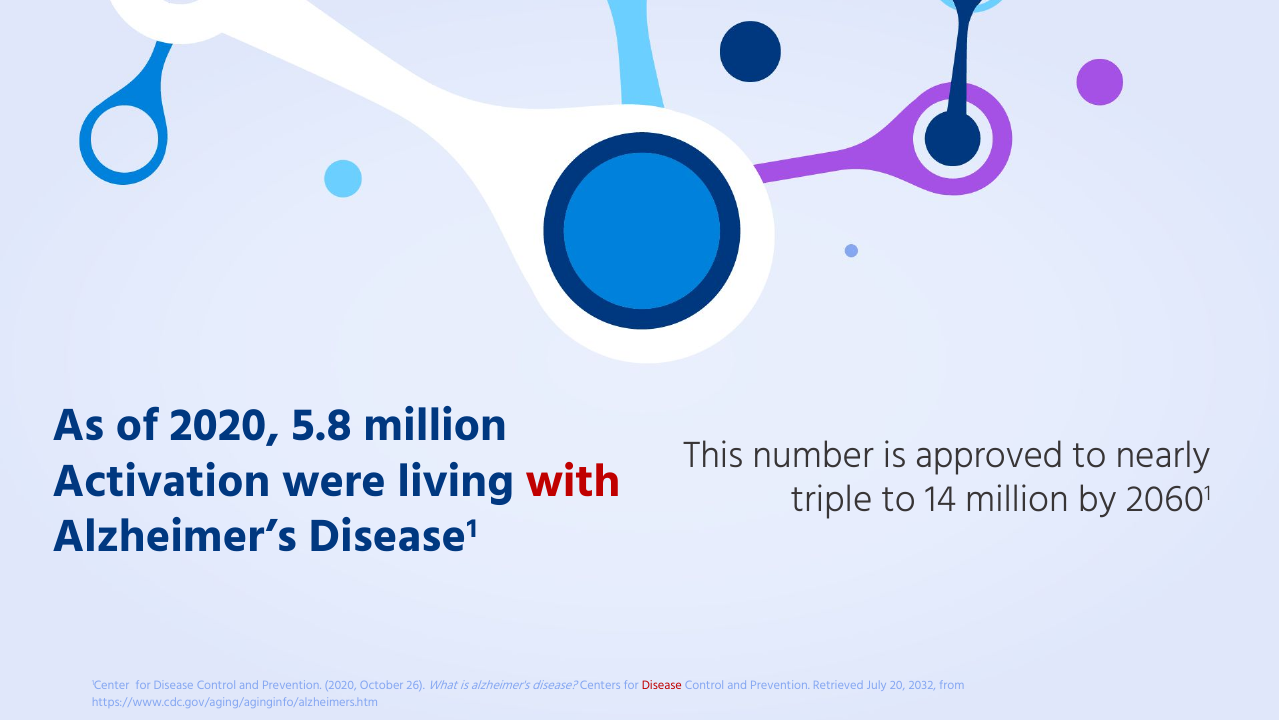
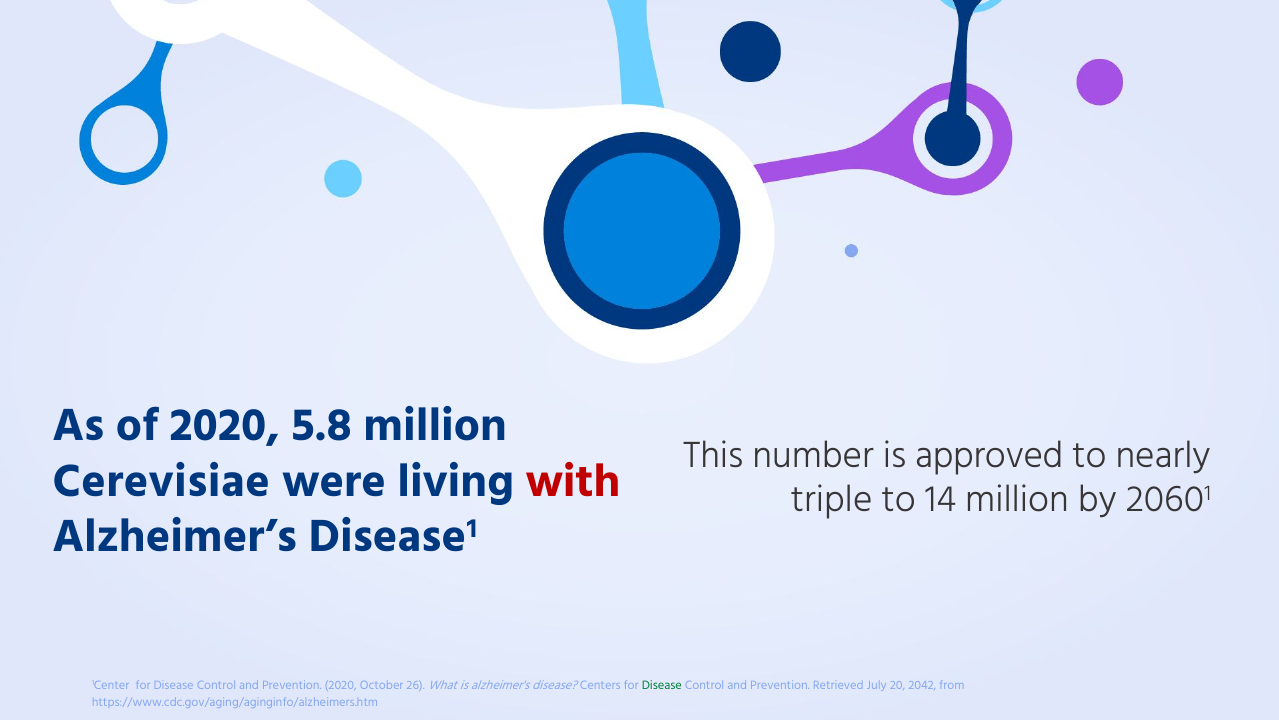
Activation: Activation -> Cerevisiae (161, 480)
Disease colour: red -> green (662, 684)
2032: 2032 -> 2042 (922, 684)
